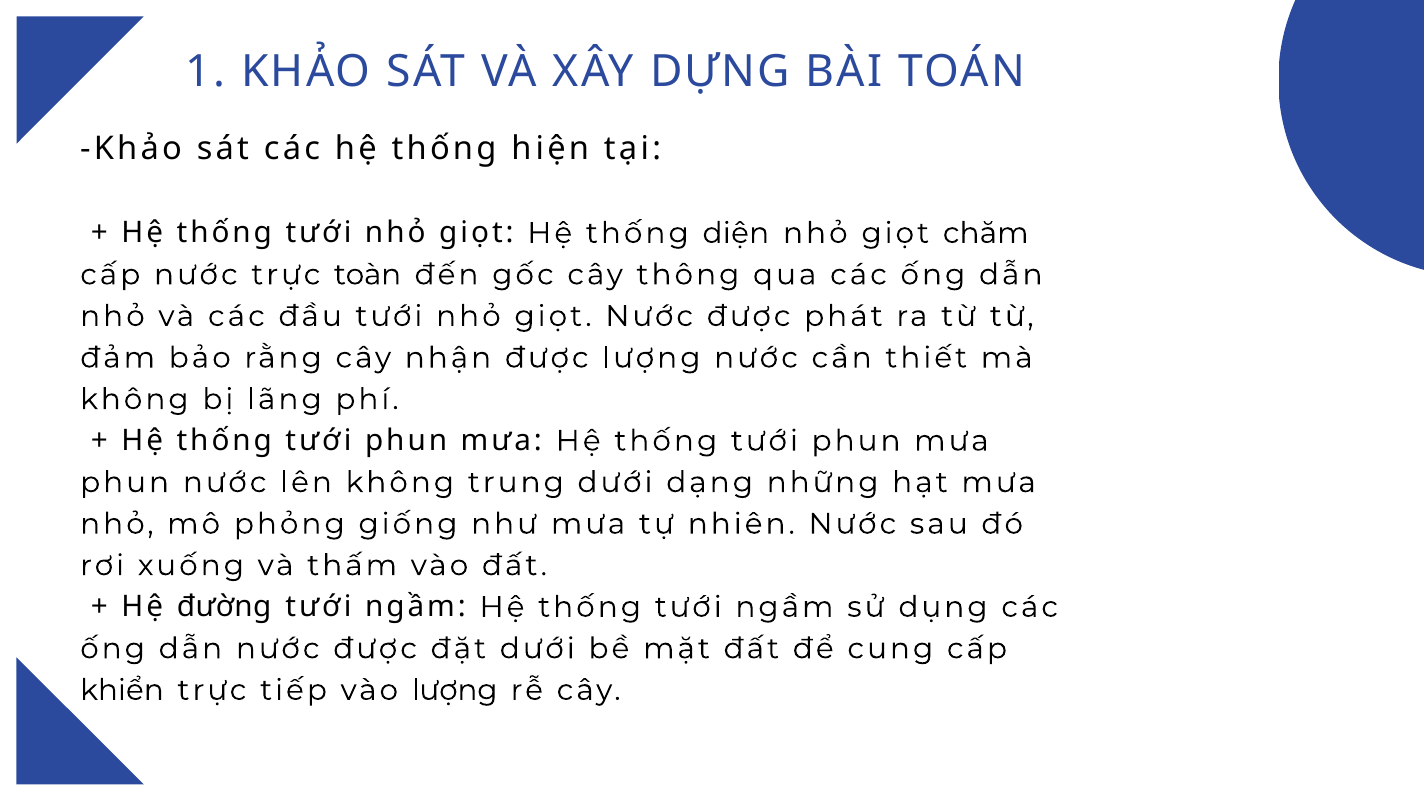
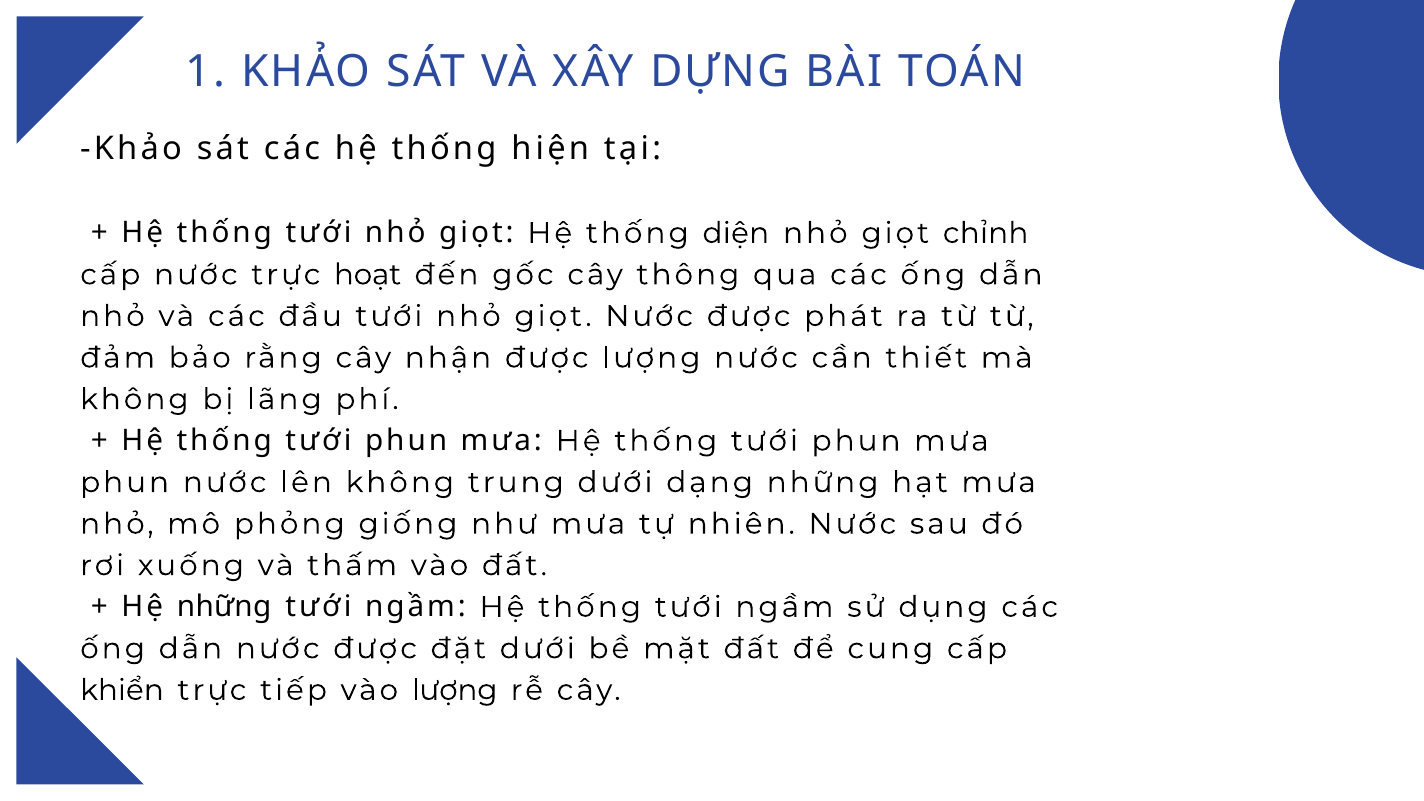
chăm: chăm -> chỉnh (986, 233)
toàn: toàn -> hoạt (368, 275)
Hệ đường: đường -> những (224, 607)
